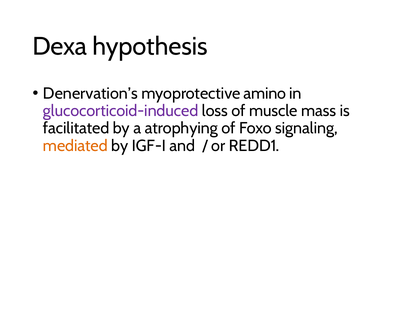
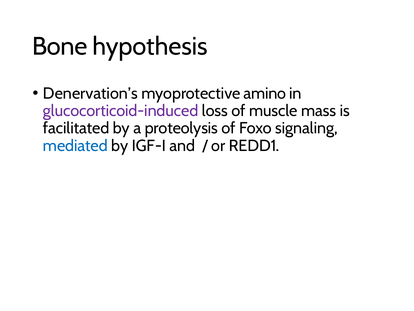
Dexa: Dexa -> Bone (60, 46)
atrophying: atrophying -> proteolysis (181, 128)
mediated colour: orange -> blue (75, 146)
